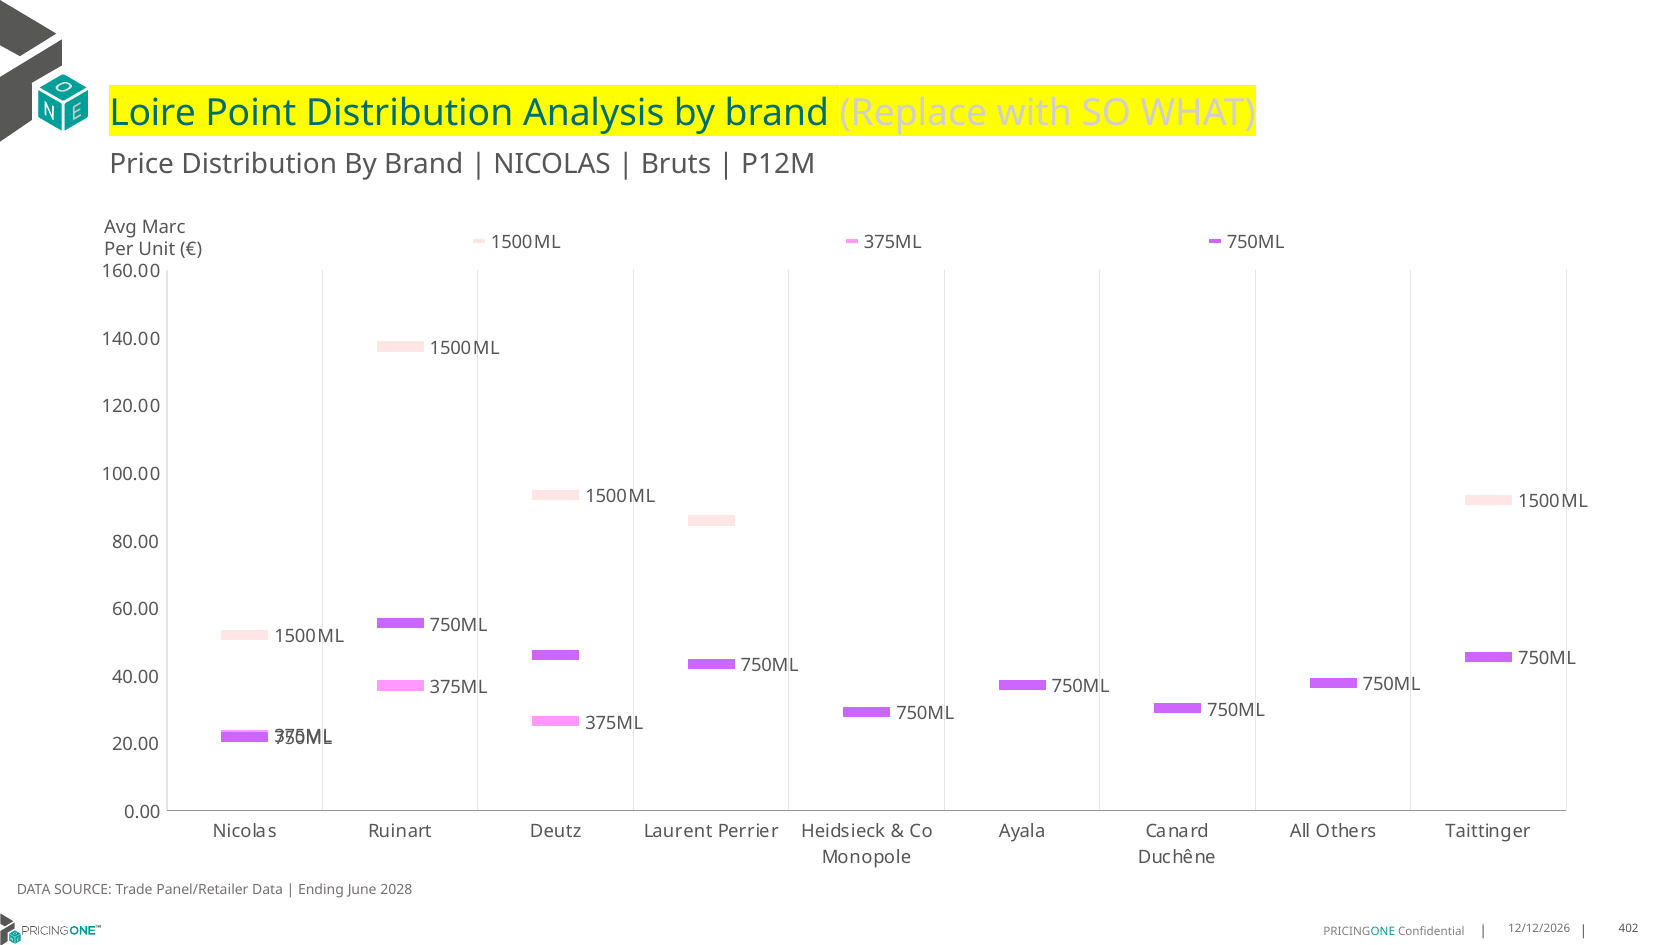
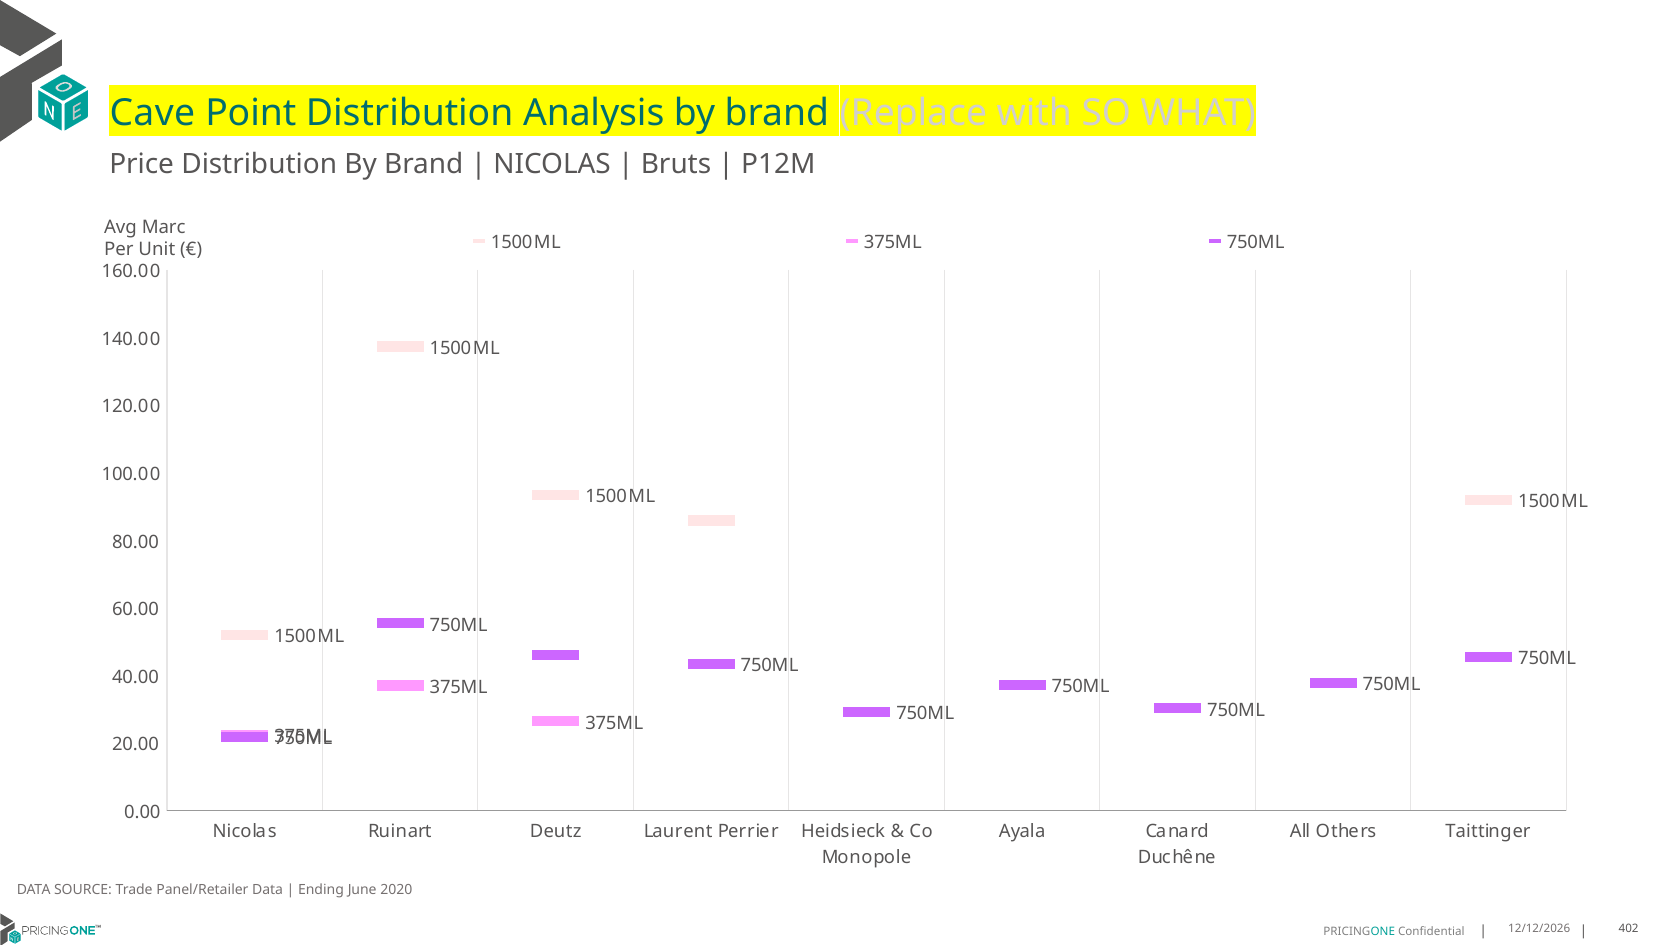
Loire: Loire -> Cave (152, 113)
2028: 2028 -> 2020 (396, 890)
